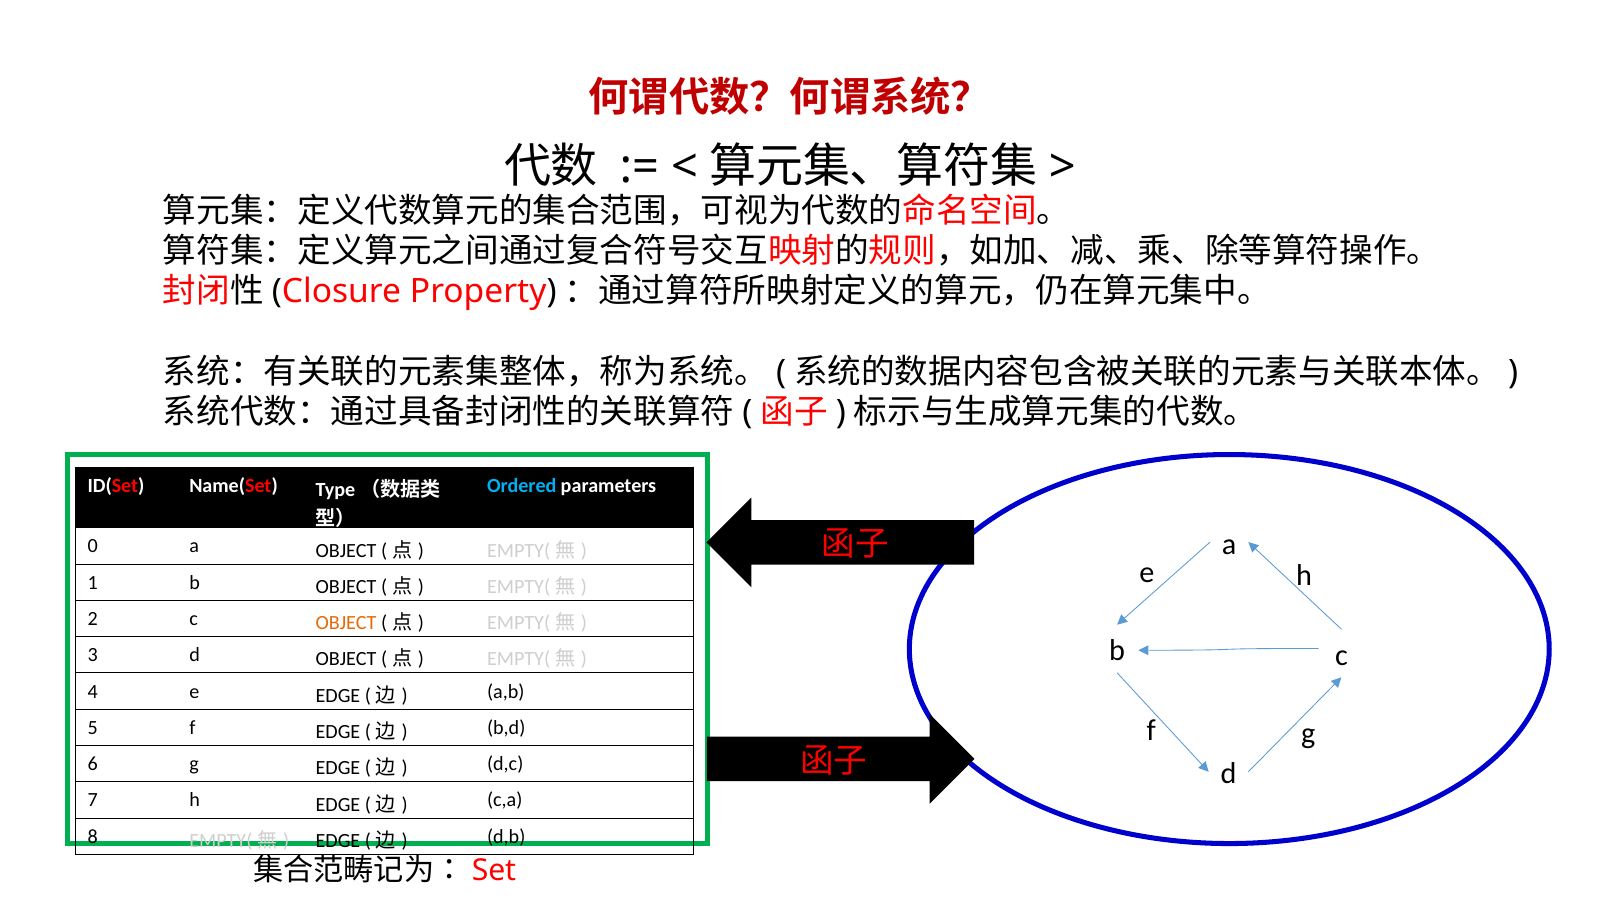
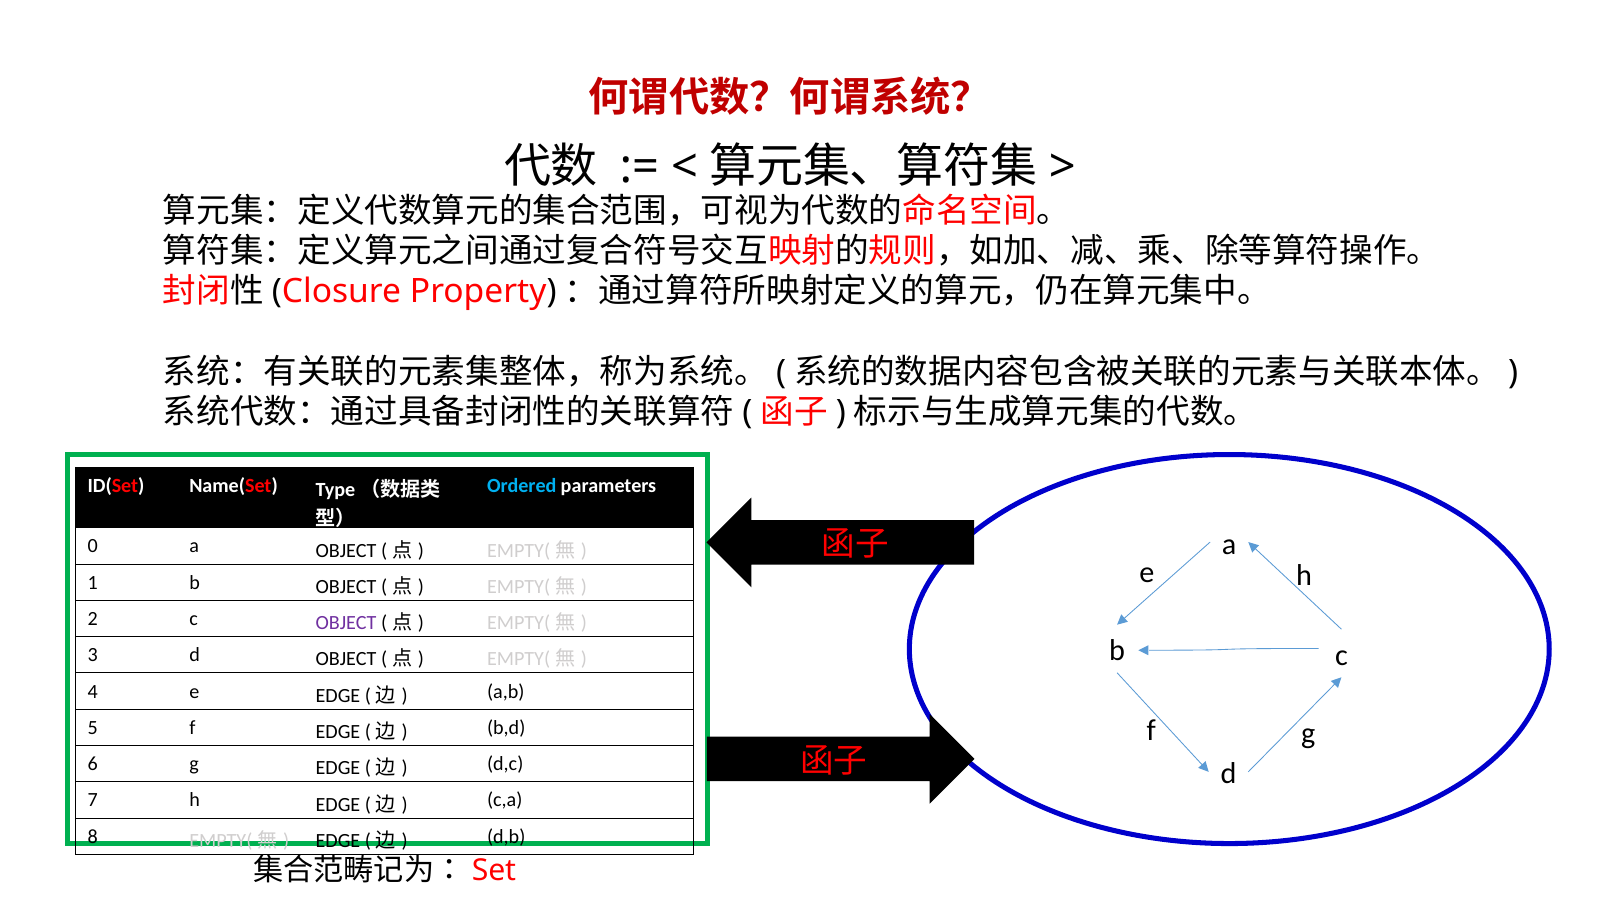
OBJECT colour: orange -> purple (346, 623)
